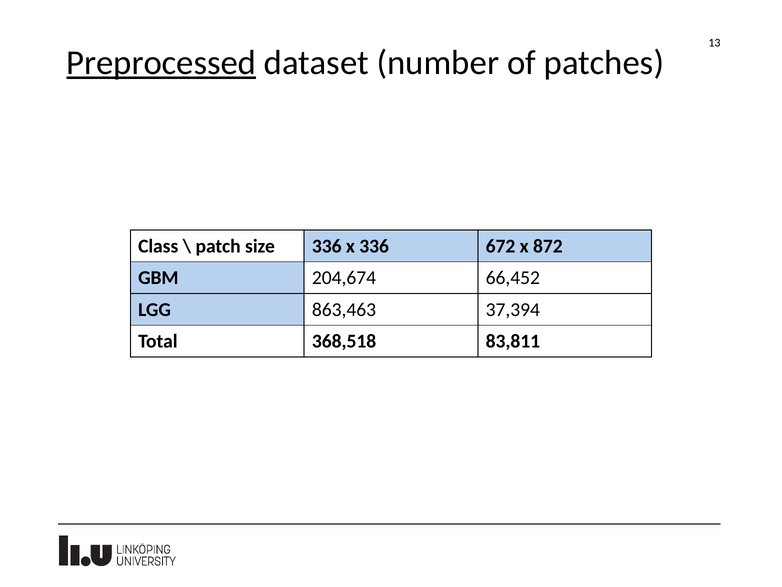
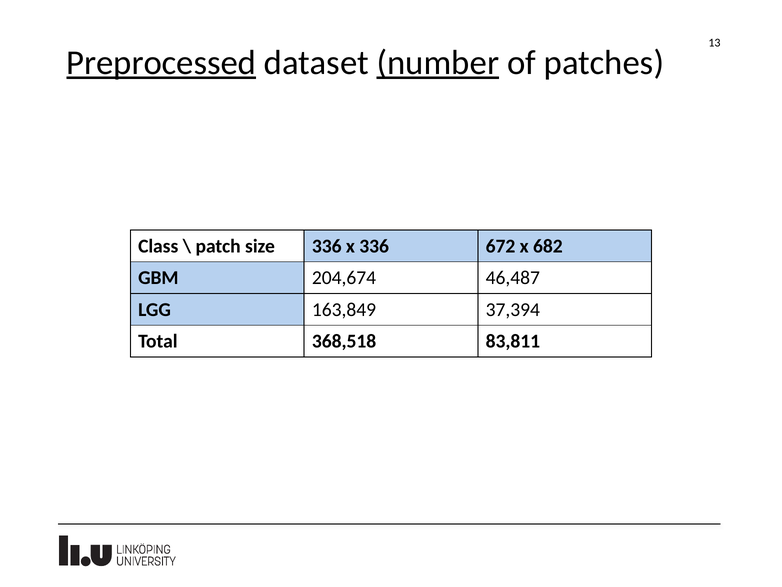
number underline: none -> present (438, 63)
872: 872 -> 682 (548, 246)
66,452: 66,452 -> 46,487 (513, 278)
863,463: 863,463 -> 163,849 (344, 309)
